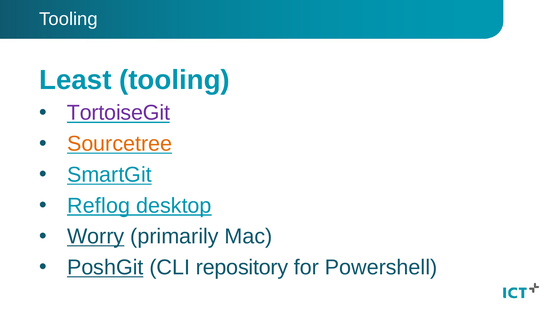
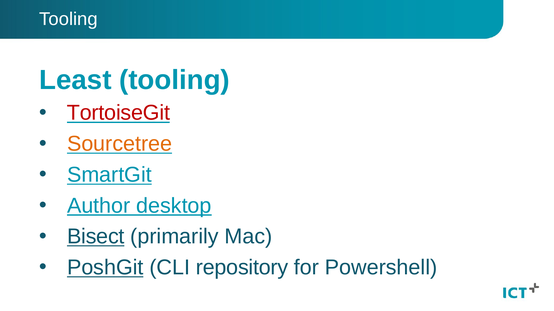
TortoiseGit colour: purple -> red (118, 113)
Reflog: Reflog -> Author (99, 206)
Worry: Worry -> Bisect (96, 237)
